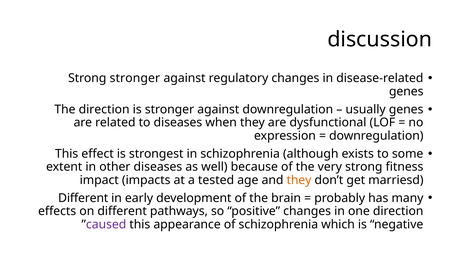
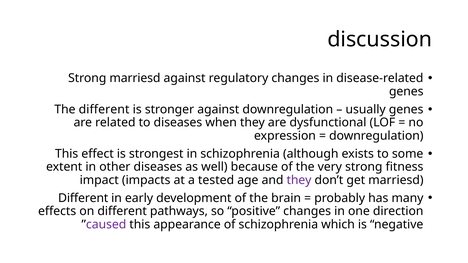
Strong stronger: stronger -> marriesd (135, 78)
The direction: direction -> different (104, 110)
they colour: orange -> purple (299, 180)
